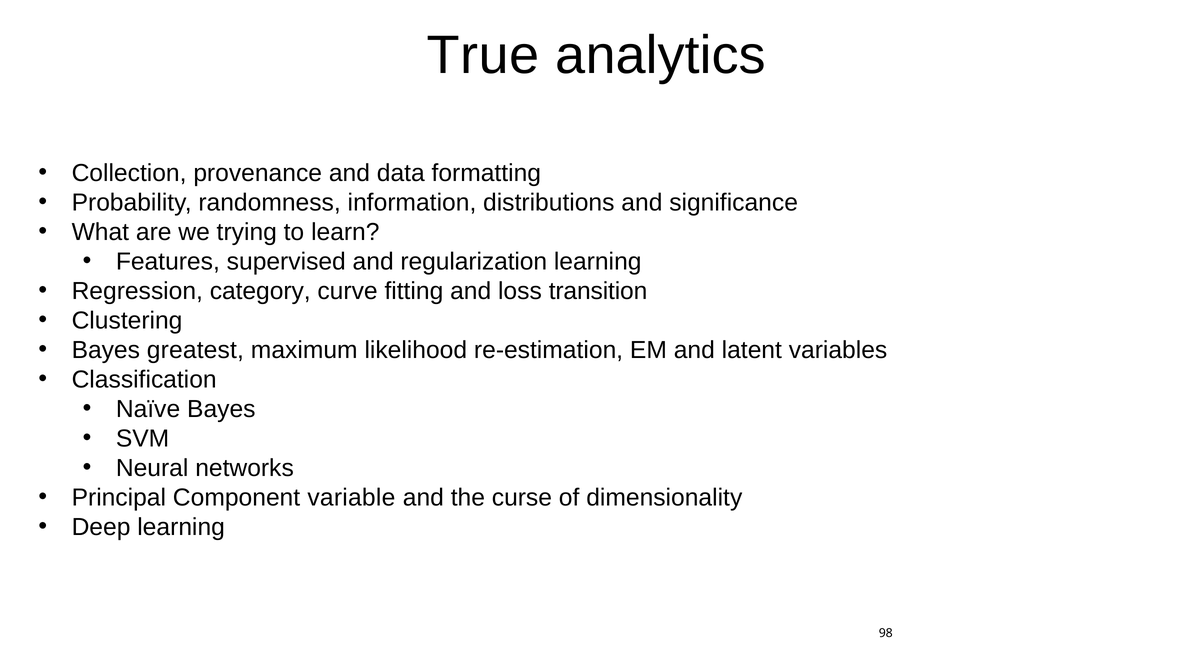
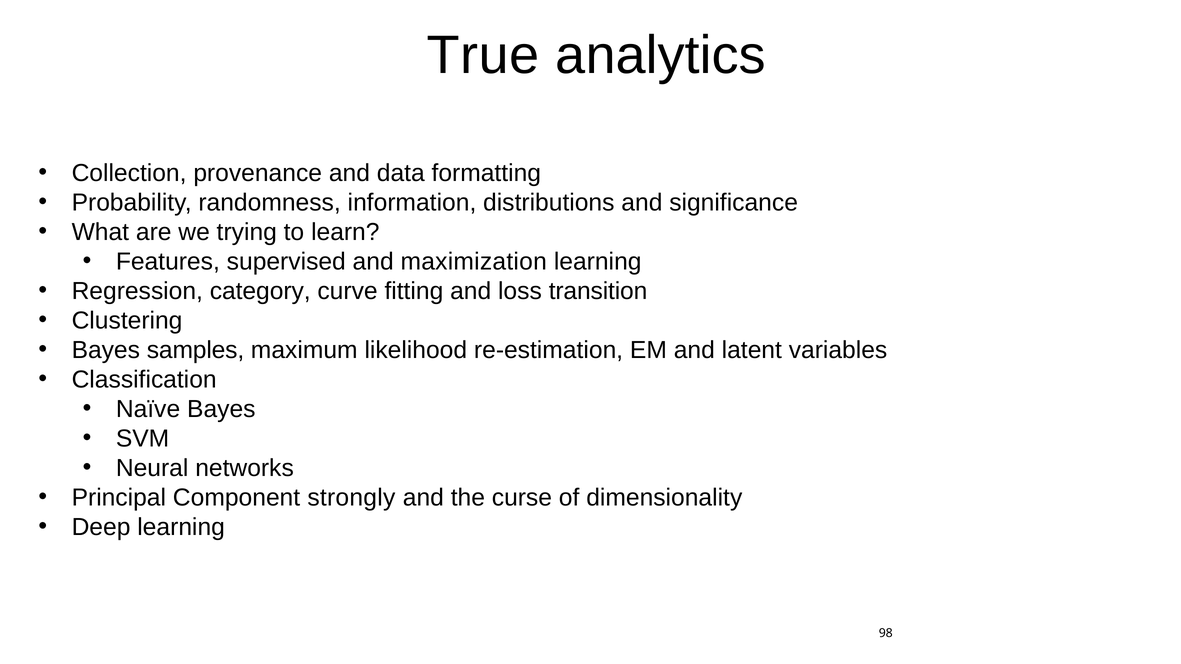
regularization: regularization -> maximization (474, 262)
greatest: greatest -> samples (196, 350)
variable: variable -> strongly (351, 498)
